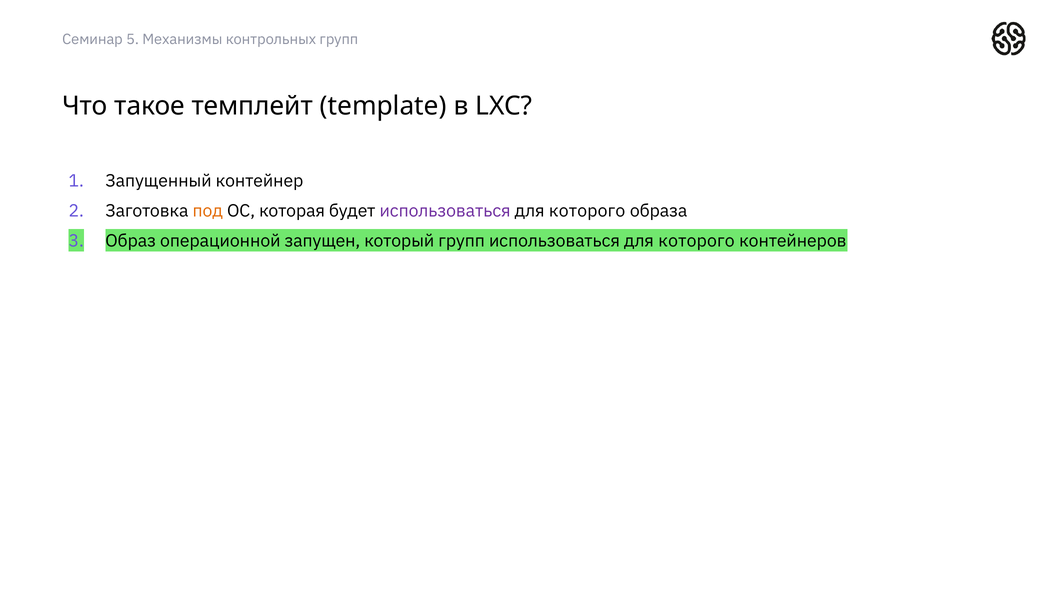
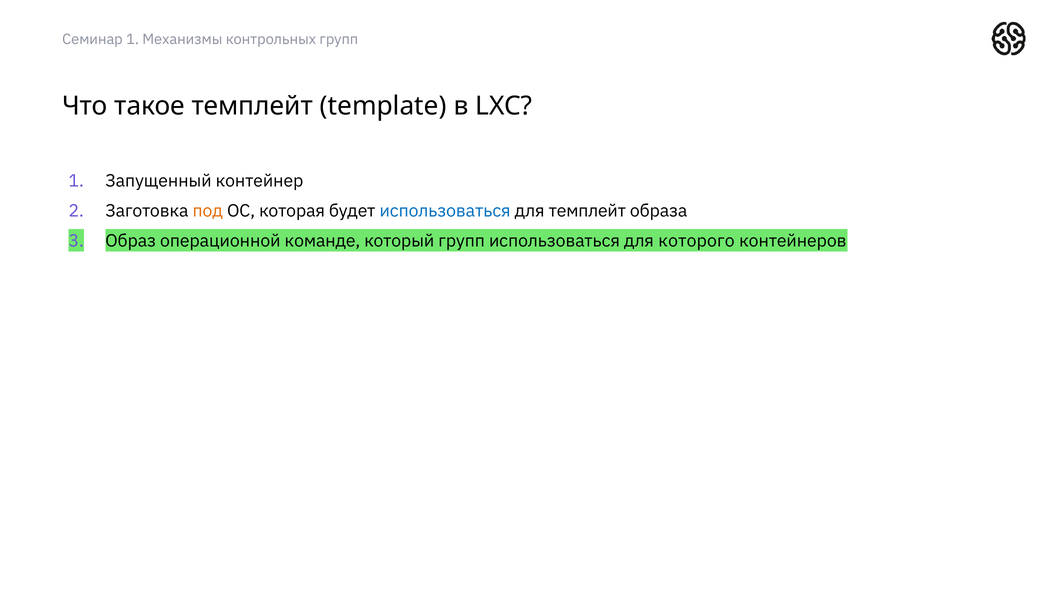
Семинар 5: 5 -> 1 (133, 39)
использоваться colour: purple -> blue (445, 211)
которого: которого -> темплейт (587, 211)
запущен: запущен -> команде (322, 241)
